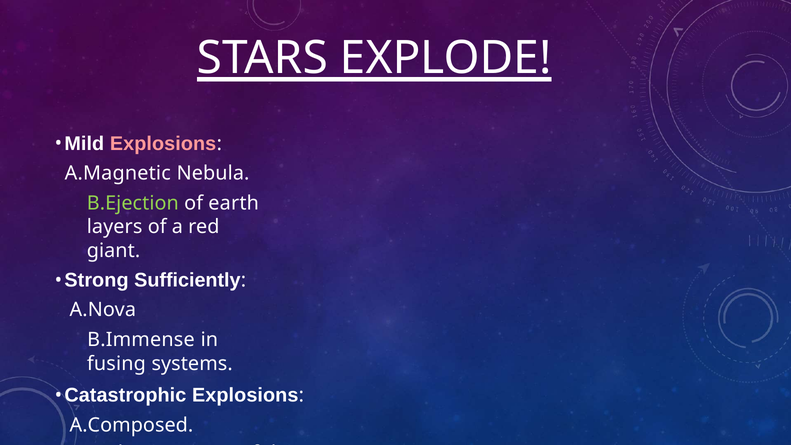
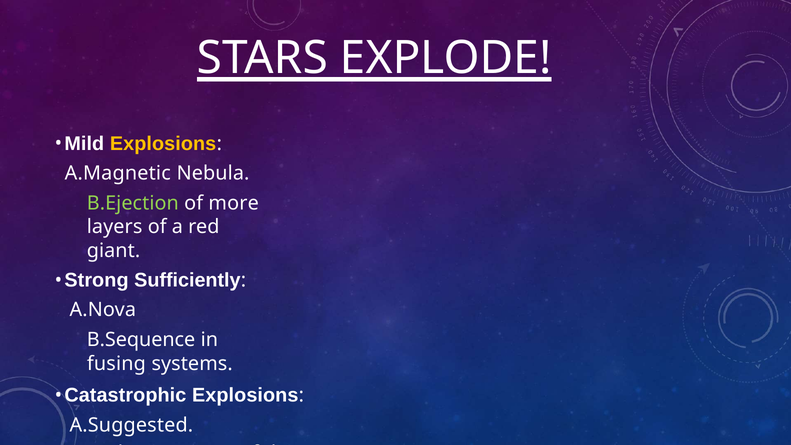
Explosions colour: pink -> yellow (163, 144)
earth: earth -> more (234, 203)
B.Immense: B.Immense -> B.Sequence (141, 340)
A.Composed: A.Composed -> A.Suggested (131, 425)
